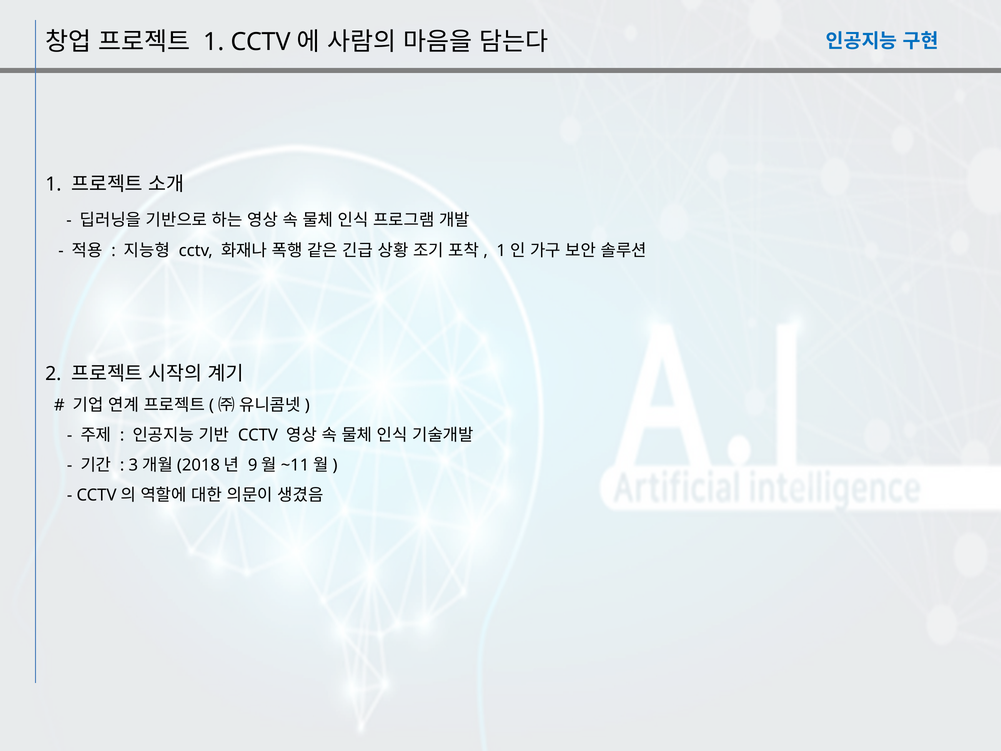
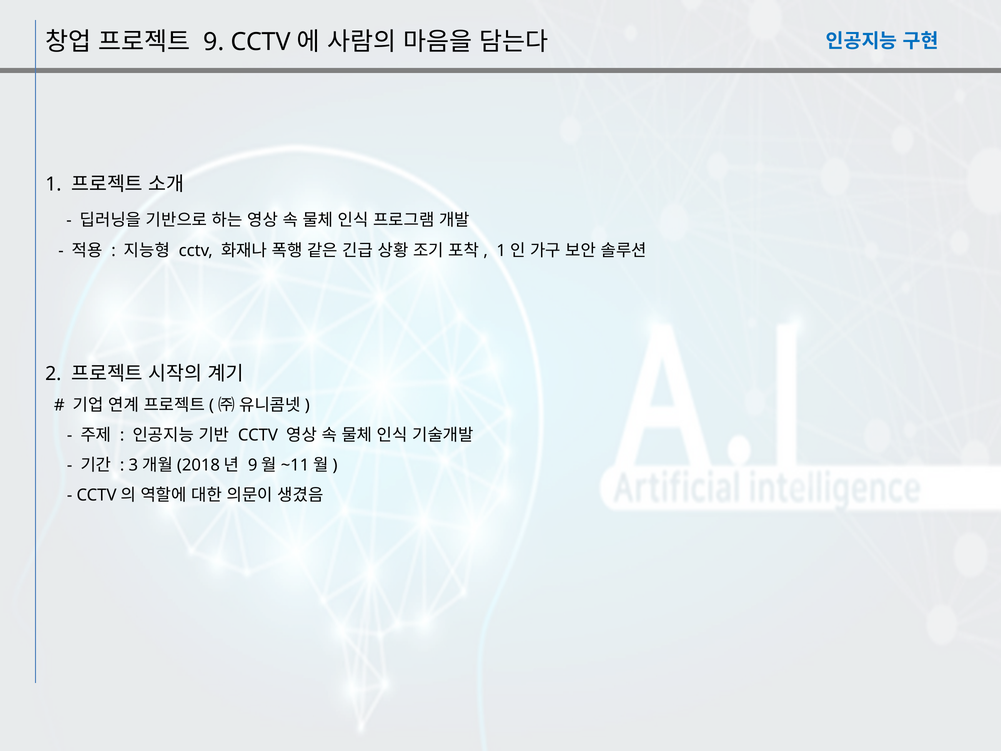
1: 1 -> 9 (214, 42)
